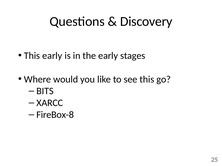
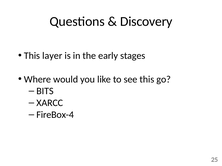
This early: early -> layer (52, 56)
FireBox-8: FireBox-8 -> FireBox-4 (55, 115)
